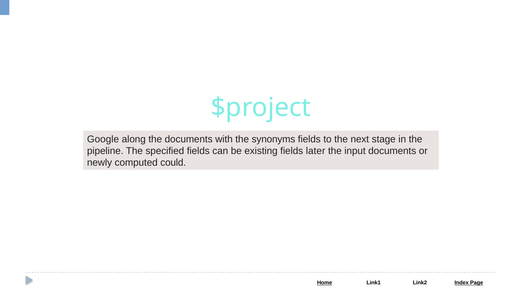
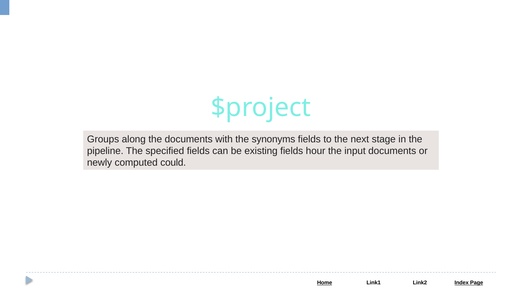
Google: Google -> Groups (103, 139)
later: later -> hour (316, 151)
